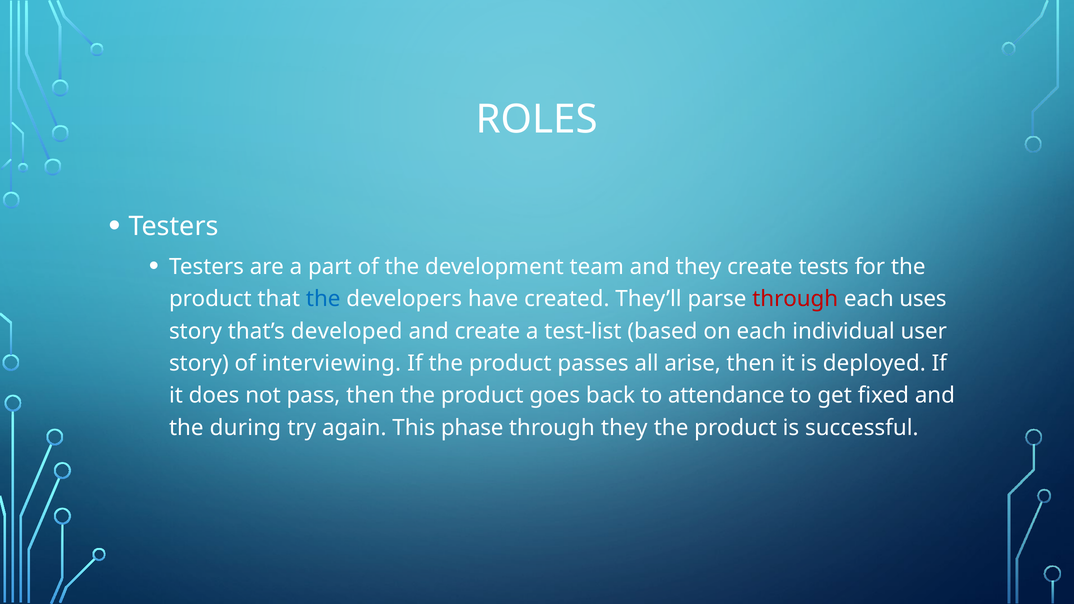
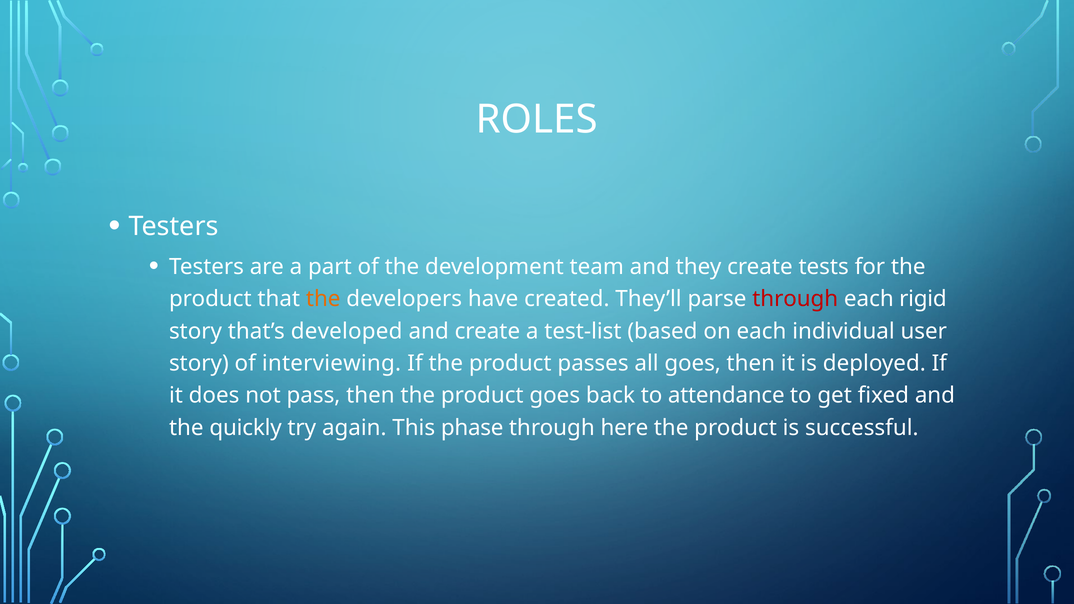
the colour: blue -> orange (323, 299)
uses: uses -> rigid (923, 299)
all arise: arise -> goes (693, 363)
during: during -> quickly (246, 428)
through they: they -> here (624, 428)
